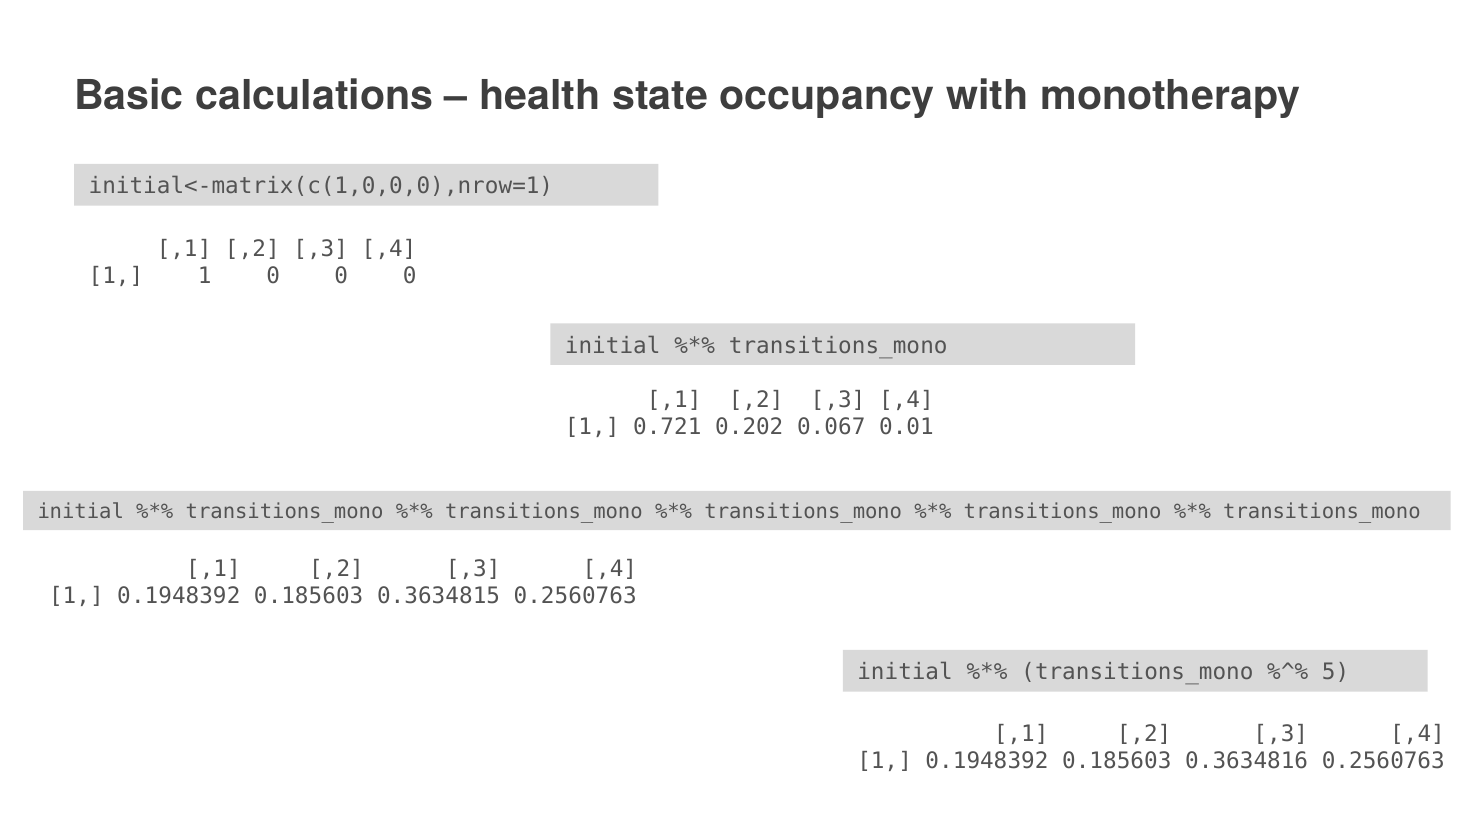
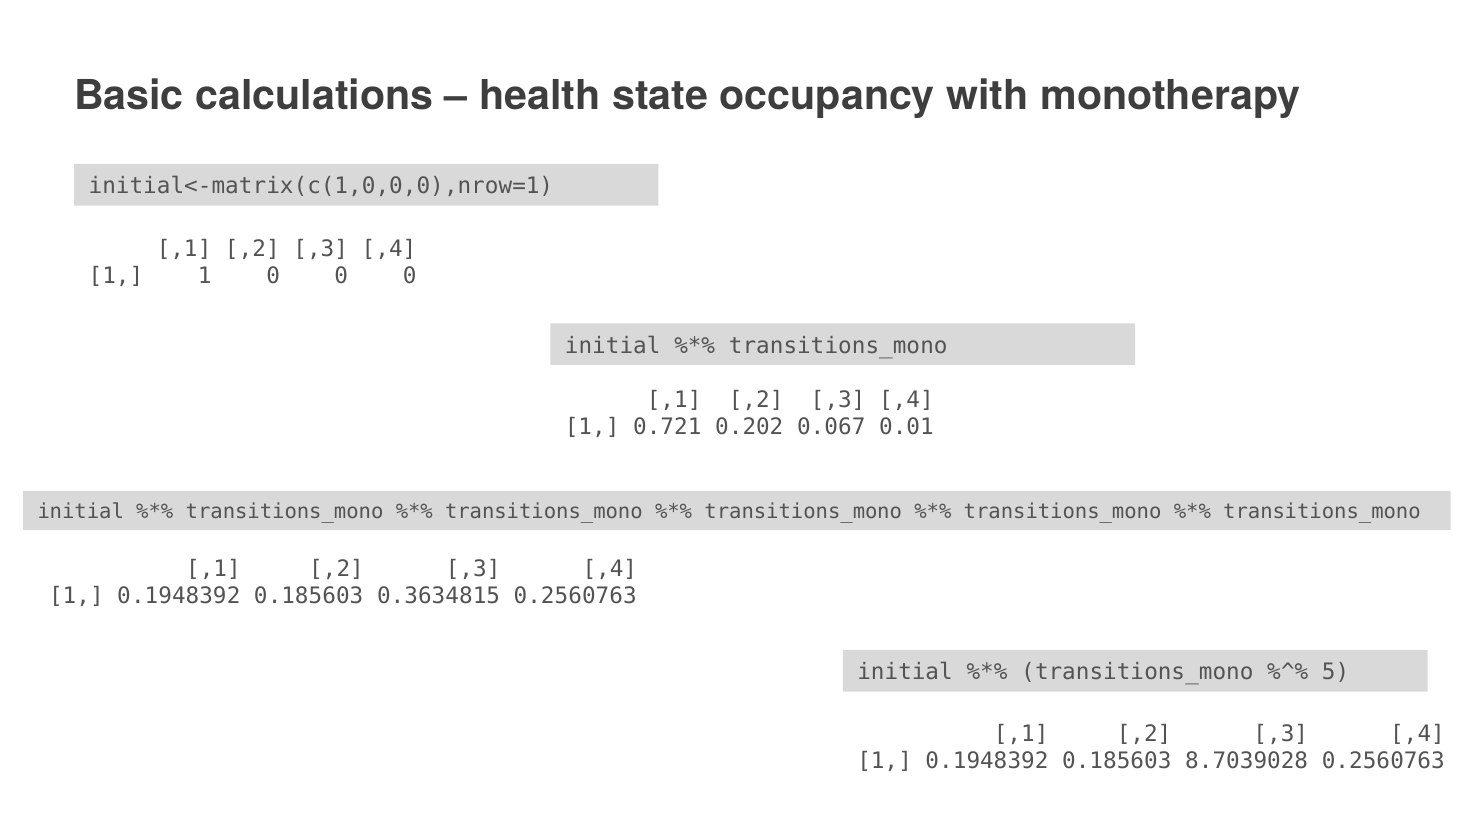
0.3634816: 0.3634816 -> 8.7039028 (1247, 761)
